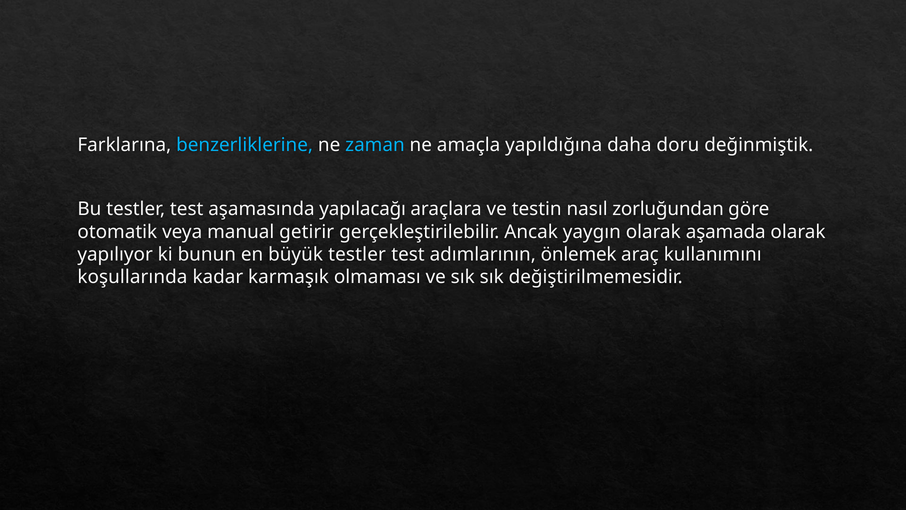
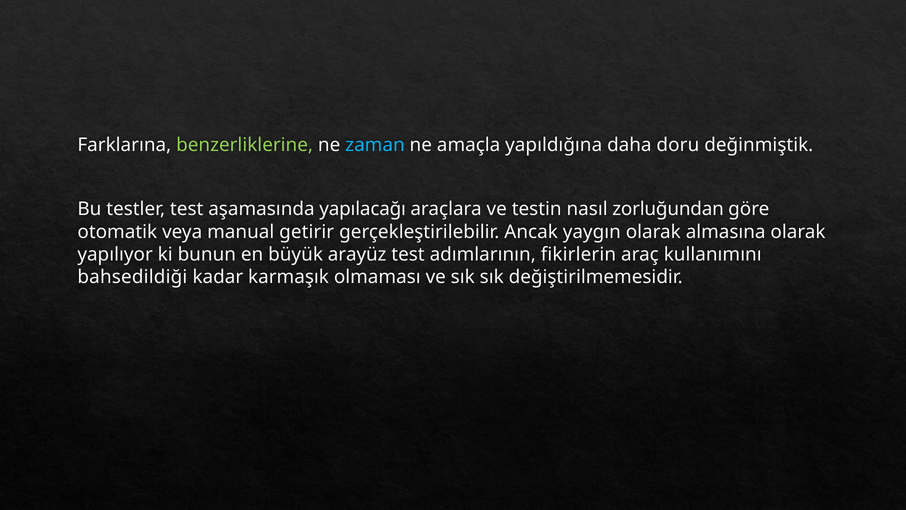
benzerliklerine colour: light blue -> light green (245, 145)
aşamada: aşamada -> almasına (726, 232)
büyük testler: testler -> arayüz (357, 254)
önlemek: önlemek -> fikirlerin (578, 254)
koşullarında: koşullarında -> bahsedildiği (132, 277)
